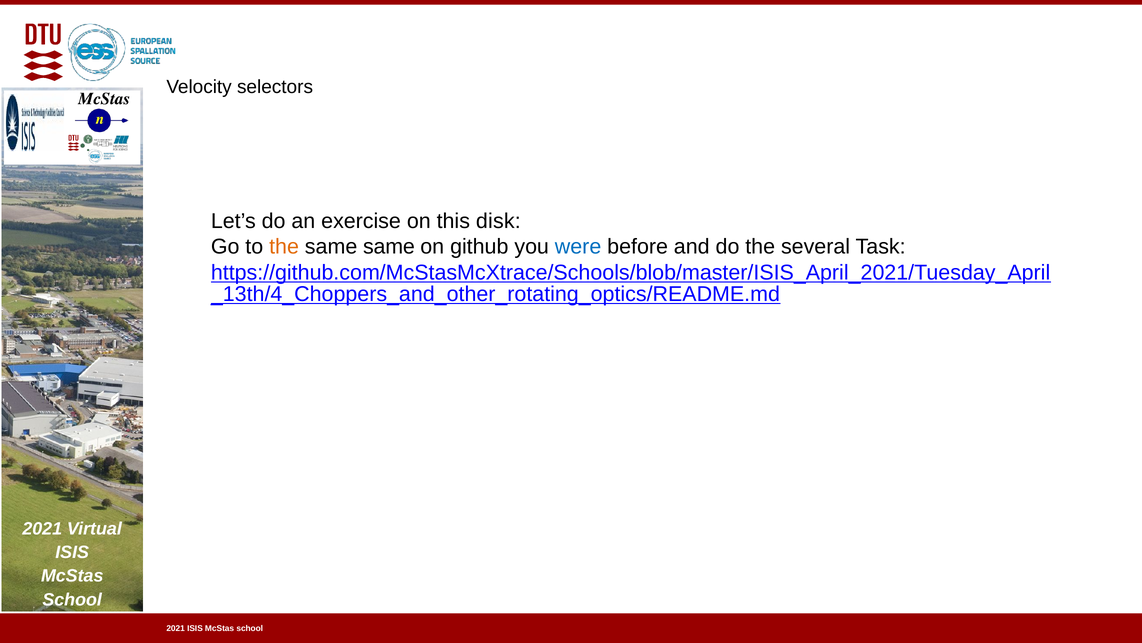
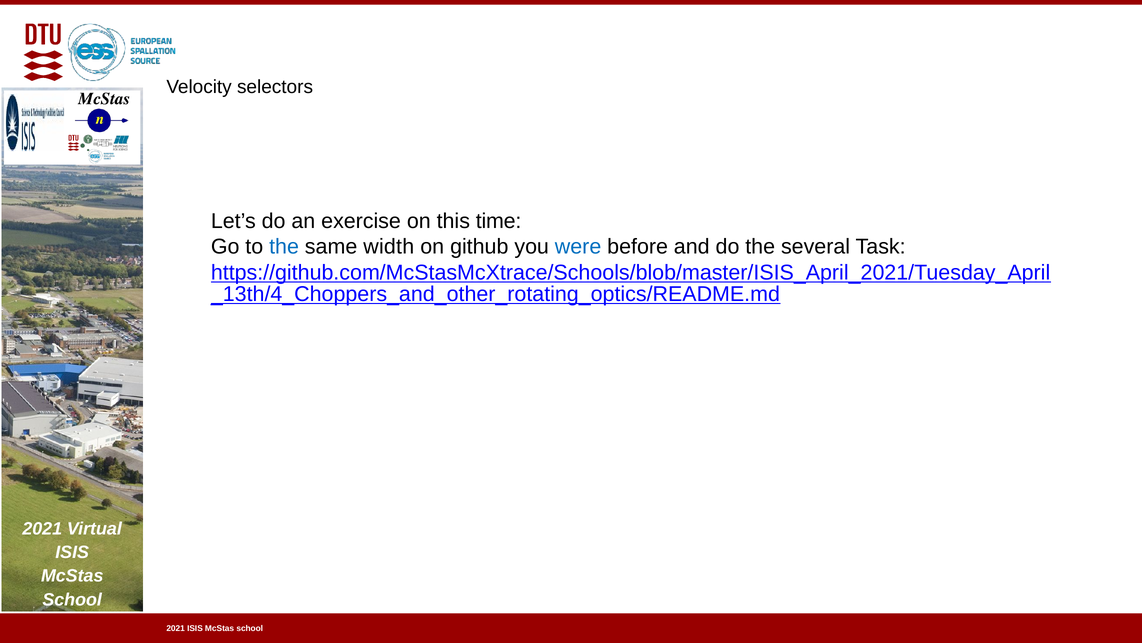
disk: disk -> time (499, 221)
the colour: orange -> blue (284, 247)
same same: same -> width (389, 247)
